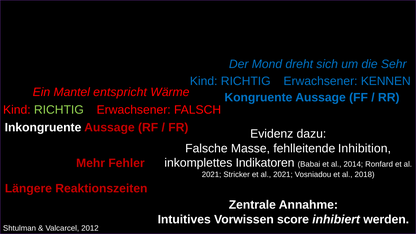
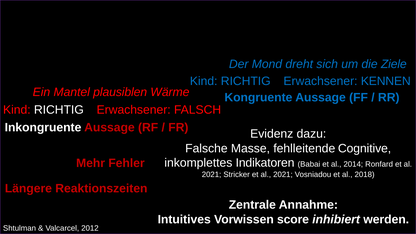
Sehr: Sehr -> Ziele (394, 64)
entspricht: entspricht -> plausiblen (120, 92)
RICHTIG colour: light green -> white (59, 110)
Inhibition: Inhibition -> Cognitive (365, 148)
